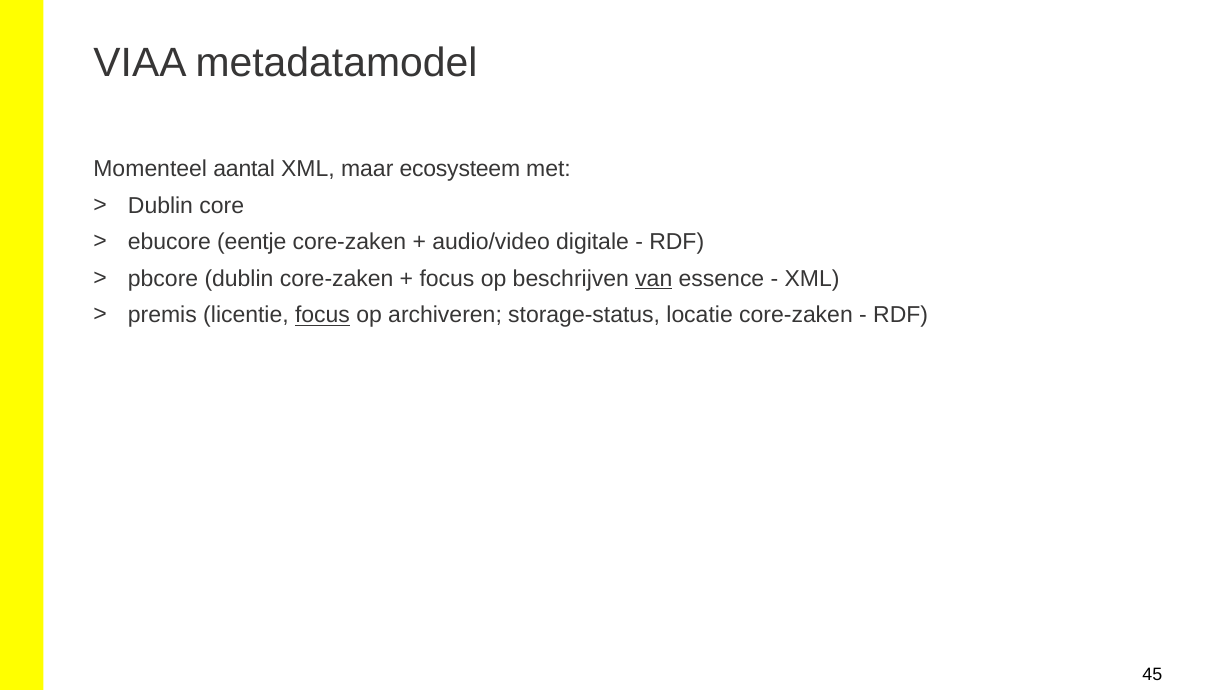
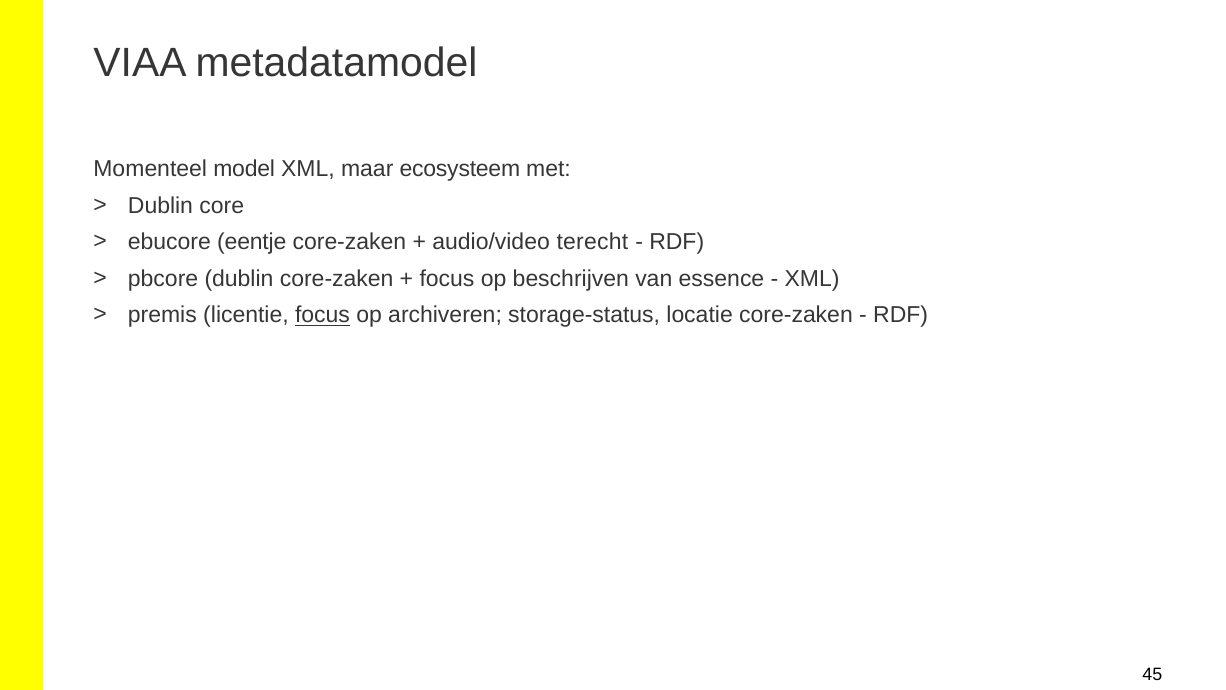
aantal: aantal -> model (244, 169)
digitale: digitale -> terecht (592, 242)
van underline: present -> none (654, 279)
